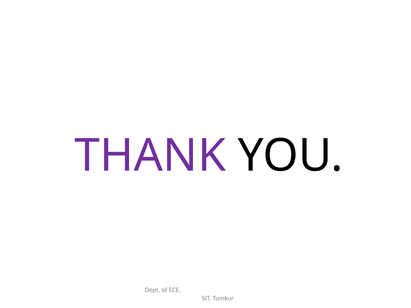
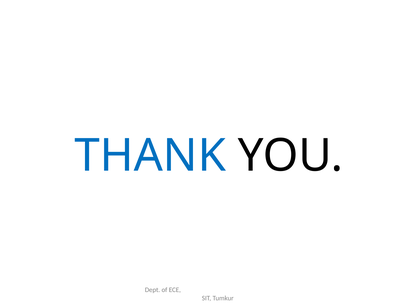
THANK colour: purple -> blue (150, 156)
